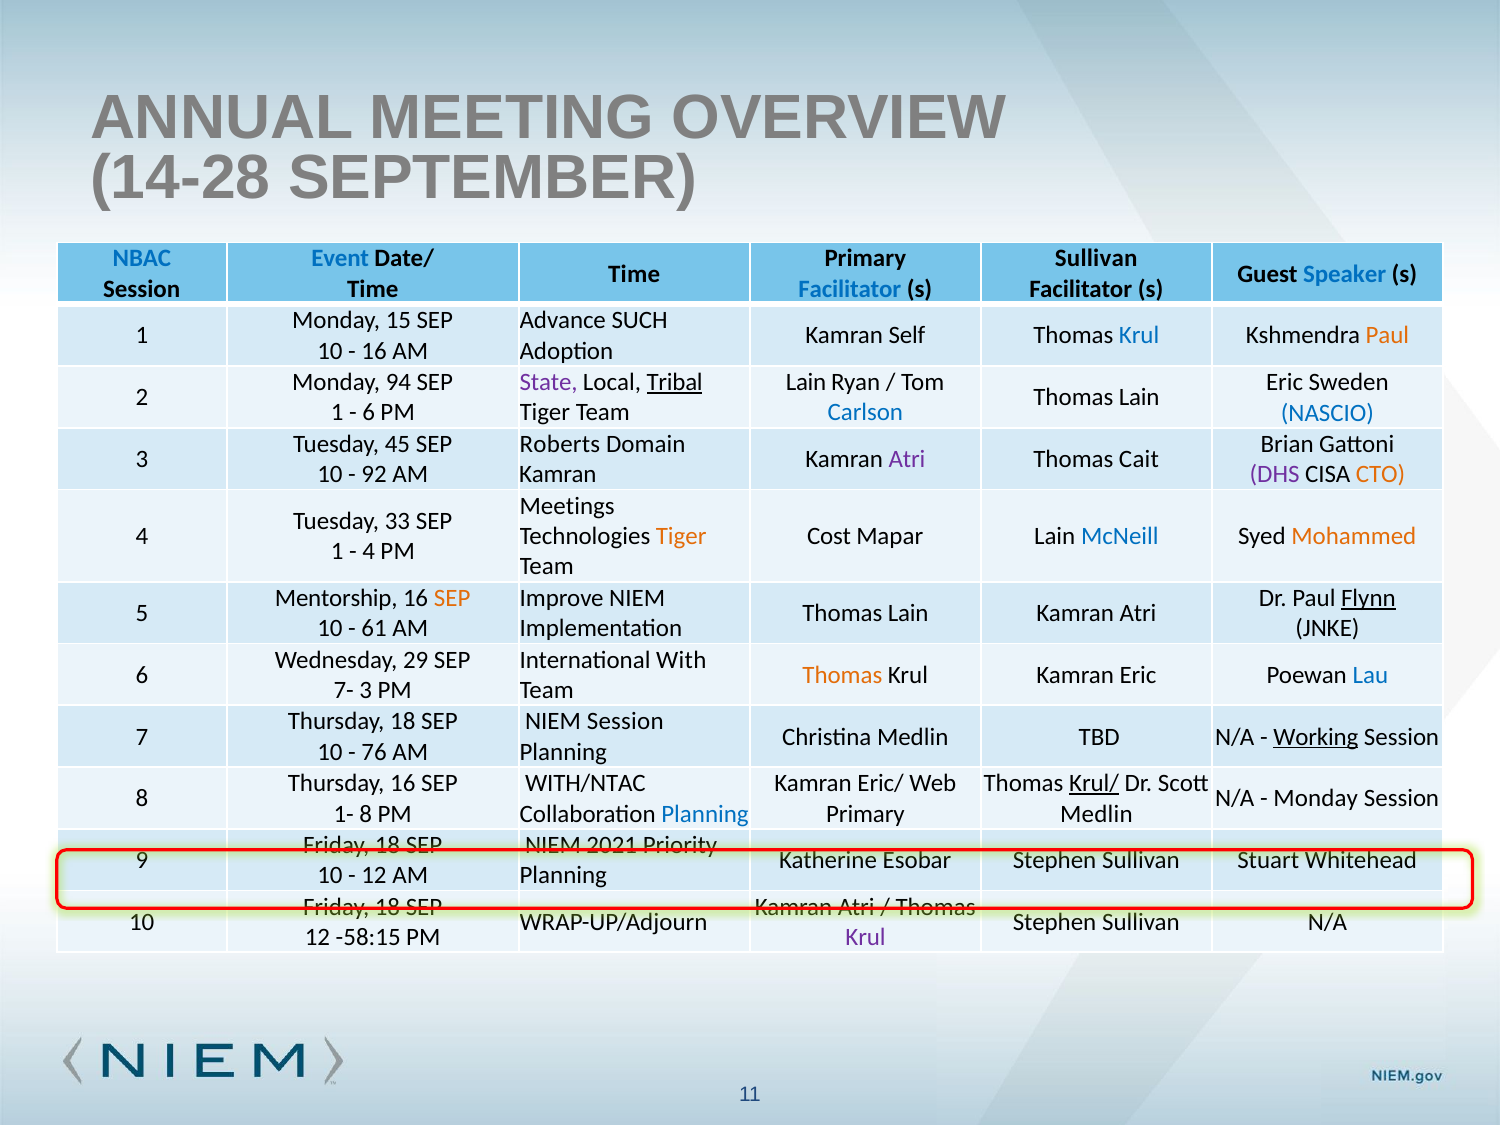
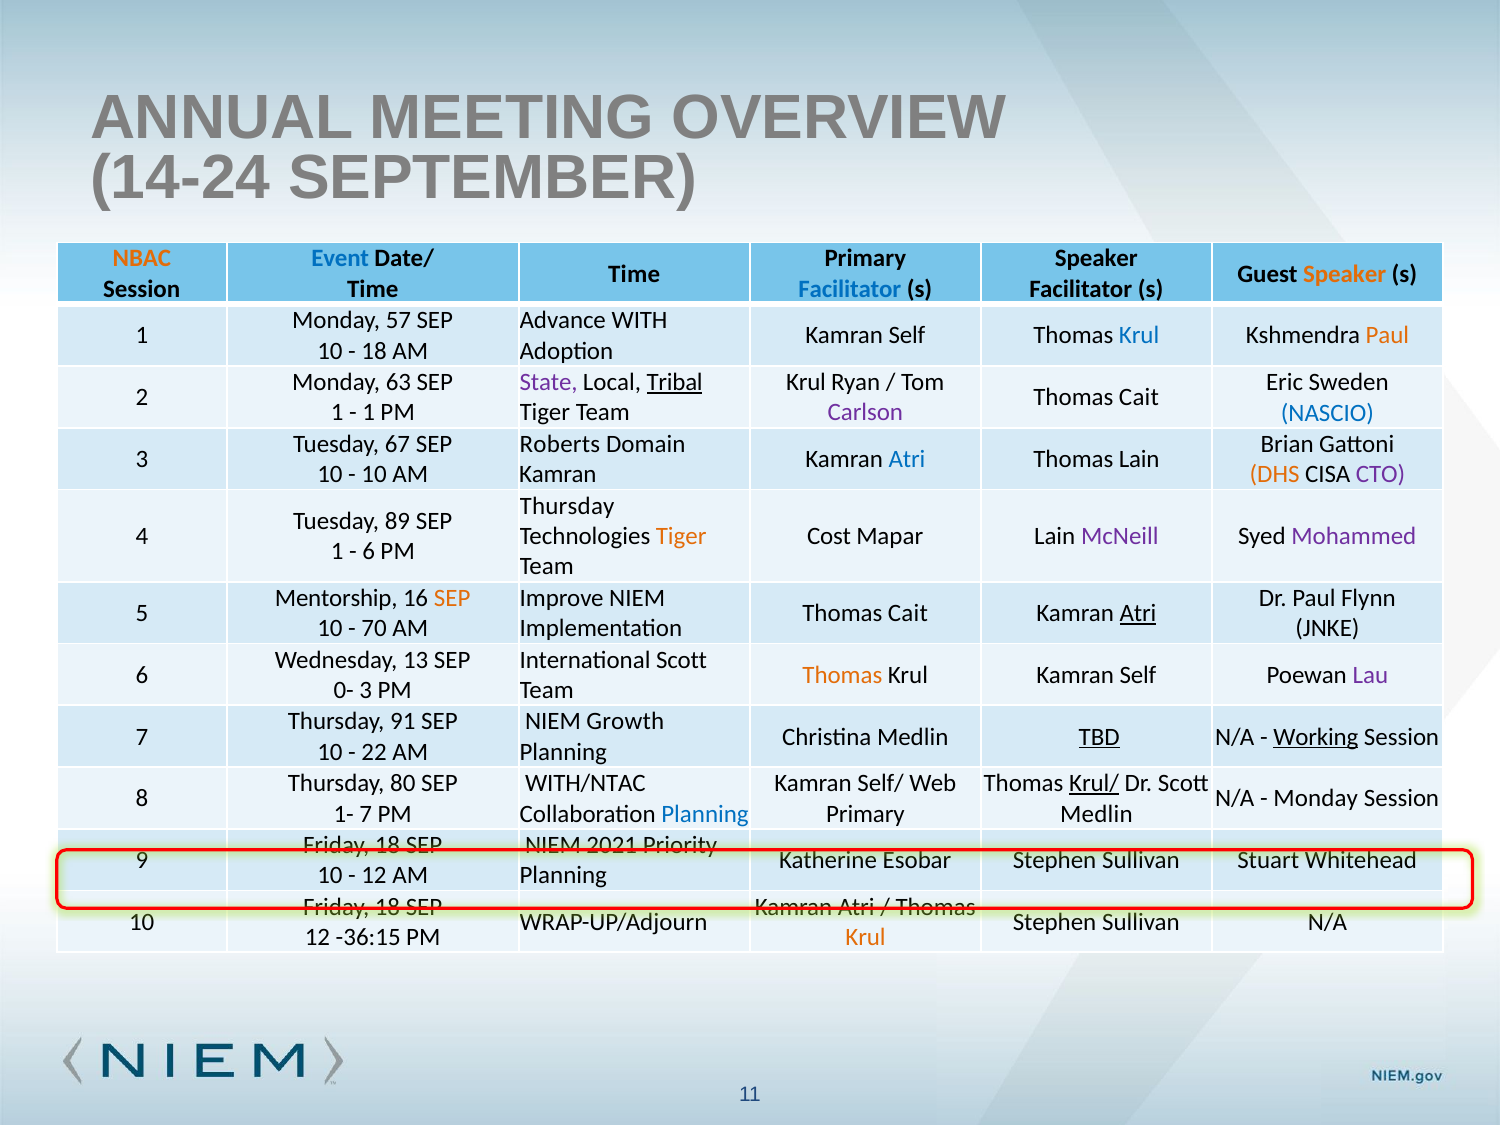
14-28: 14-28 -> 14-24 (180, 178)
NBAC colour: blue -> orange (142, 259)
Sullivan: Sullivan -> Speaker (1096, 259)
Speaker colour: blue -> orange (1345, 274)
15: 15 -> 57 (398, 320)
SUCH: SUCH -> WITH (640, 320)
16: 16 -> 18 (374, 351)
94: 94 -> 63 (398, 382)
Lain: Lain -> Krul (806, 382)
Lain: Lain -> Cait (1139, 397)
6: 6 -> 1 (369, 413)
Carlson colour: blue -> purple (865, 413)
45: 45 -> 67 (398, 444)
Atri colour: purple -> blue (907, 459)
Thomas Cait: Cait -> Lain (1139, 459)
92: 92 -> 10 (374, 474)
DHS colour: purple -> orange (1275, 474)
CTO colour: orange -> purple (1381, 474)
Meetings: Meetings -> Thursday (567, 506)
33: 33 -> 89 (398, 521)
McNeill colour: blue -> purple (1120, 536)
Mohammed colour: orange -> purple (1354, 536)
4: 4 -> 6 (369, 551)
Flynn underline: present -> none (1368, 598)
Lain: Lain -> Cait (908, 613)
Atri underline: none -> present (1138, 613)
61: 61 -> 70 (374, 628)
29: 29 -> 13 (416, 660)
International With: With -> Scott (682, 660)
Krul Kamran Eric: Eric -> Self (1138, 675)
Lau colour: blue -> purple (1370, 675)
7-: 7- -> 0- (344, 690)
Thursday 18: 18 -> 91 (403, 722)
NIEM Session: Session -> Growth (625, 722)
TBD underline: none -> present (1099, 737)
76: 76 -> 22 (374, 752)
Thursday 16: 16 -> 80 (403, 783)
Eric/: Eric/ -> Self/ (881, 783)
1- 8: 8 -> 7 (366, 814)
-58:15: -58:15 -> -36:15 (368, 937)
Krul colour: purple -> orange (865, 937)
